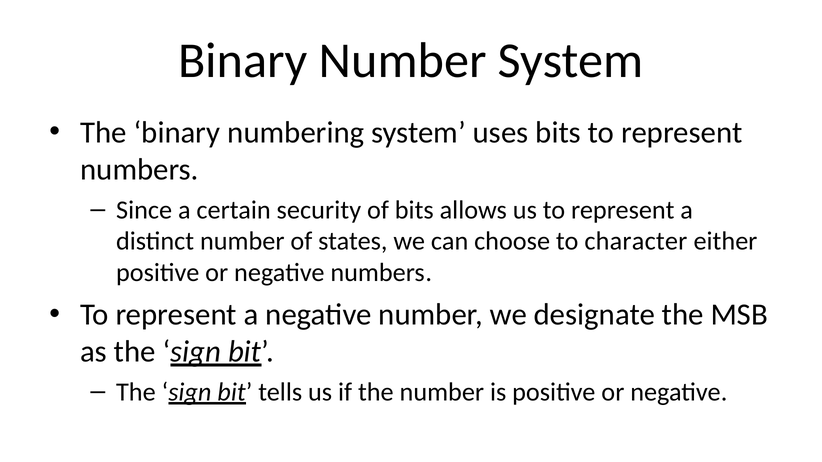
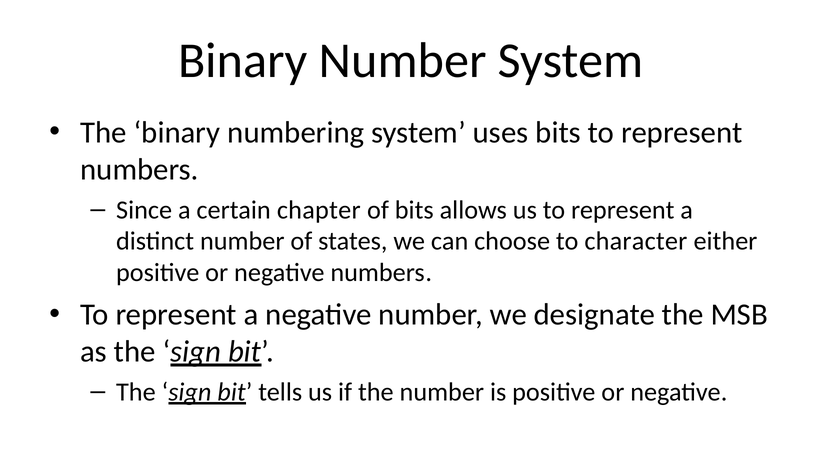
security: security -> chapter (319, 210)
